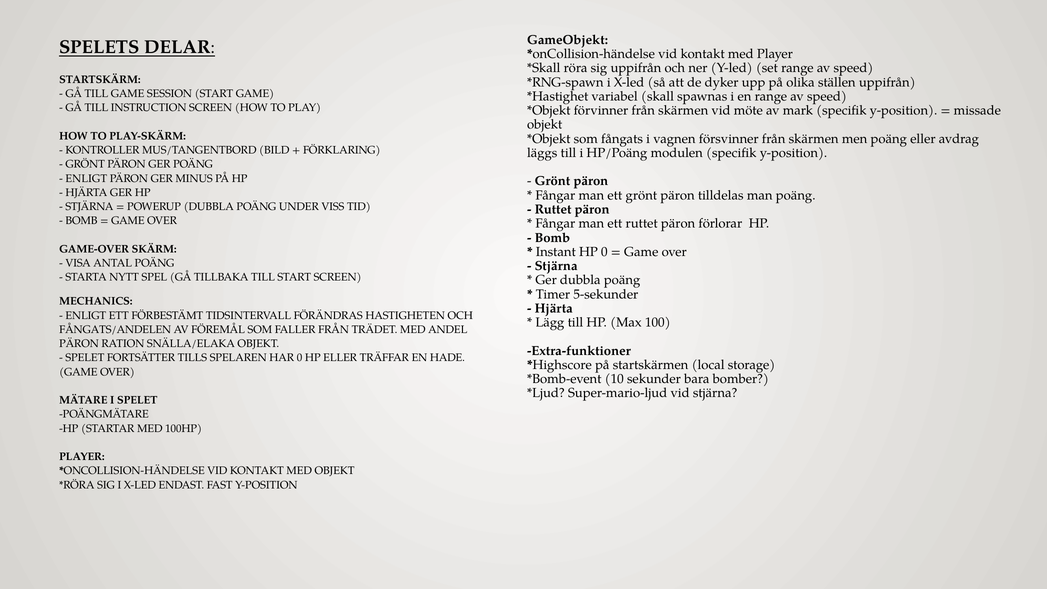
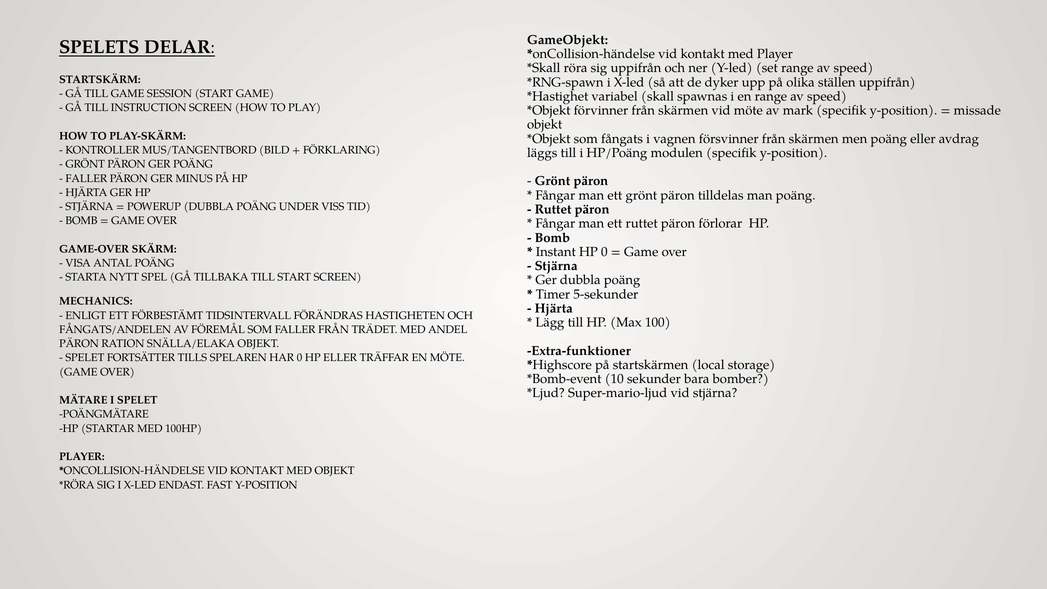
ENLIGT: ENLIGT -> FALLER (86, 178)
EN HADE: HADE -> MÖTE (447, 358)
